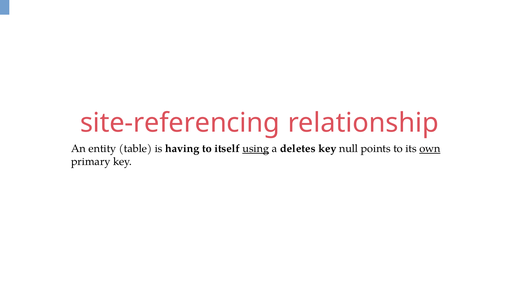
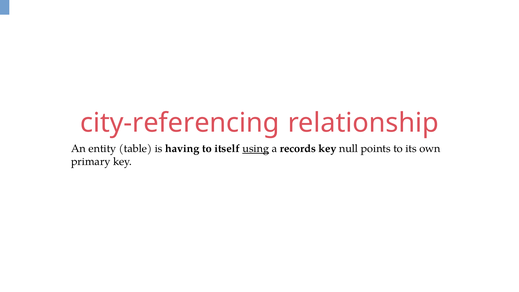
site-referencing: site-referencing -> city-referencing (180, 123)
deletes: deletes -> records (298, 149)
own underline: present -> none (430, 149)
